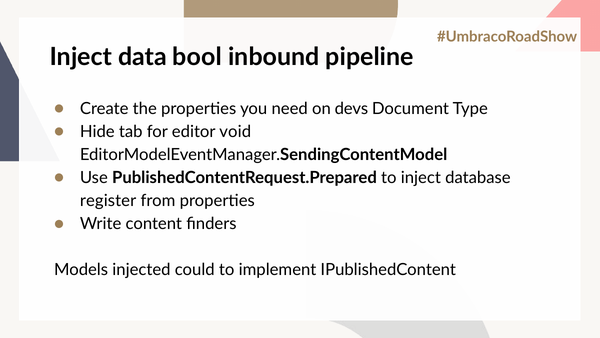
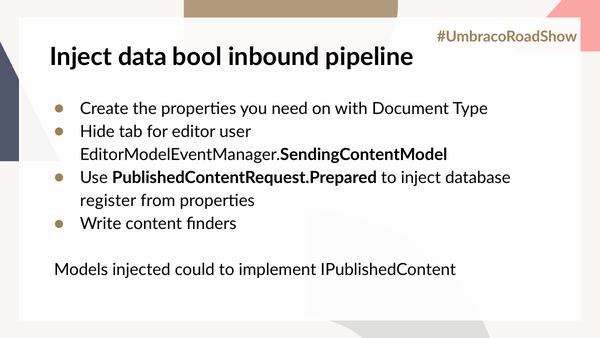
devs: devs -> with (351, 108)
void: void -> user (235, 131)
